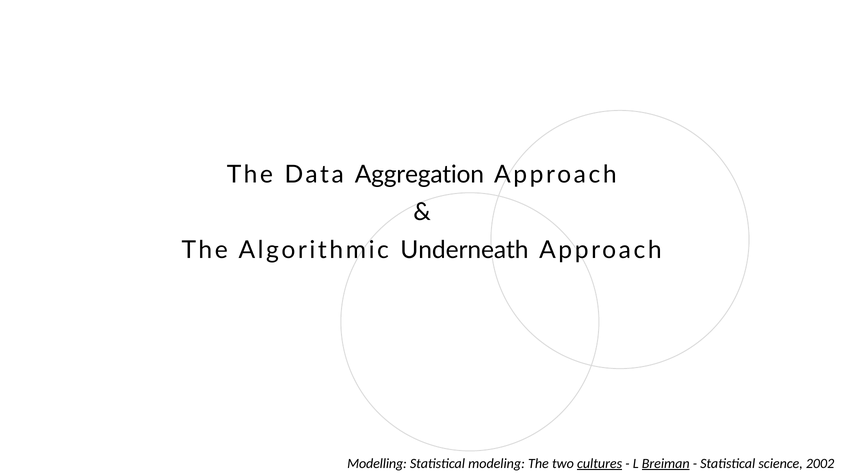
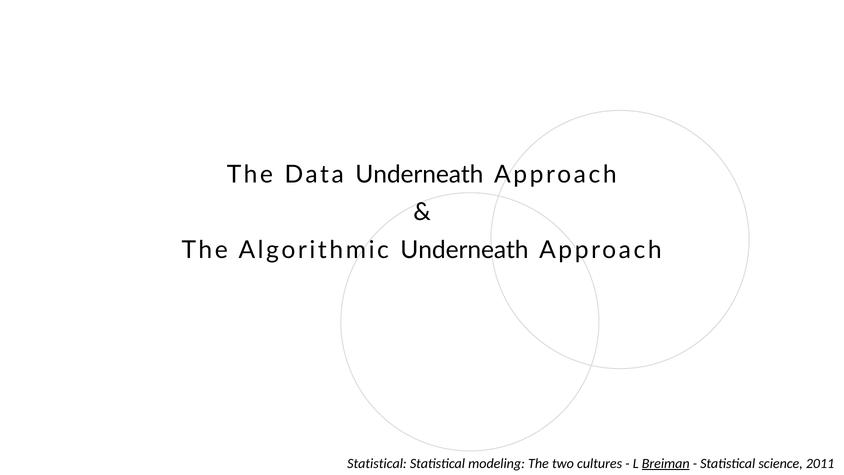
Data Aggregation: Aggregation -> Underneath (419, 174)
Modelling: Modelling -> Statistical (377, 463)
cultures underline: present -> none (600, 463)
2002: 2002 -> 2011 (820, 463)
